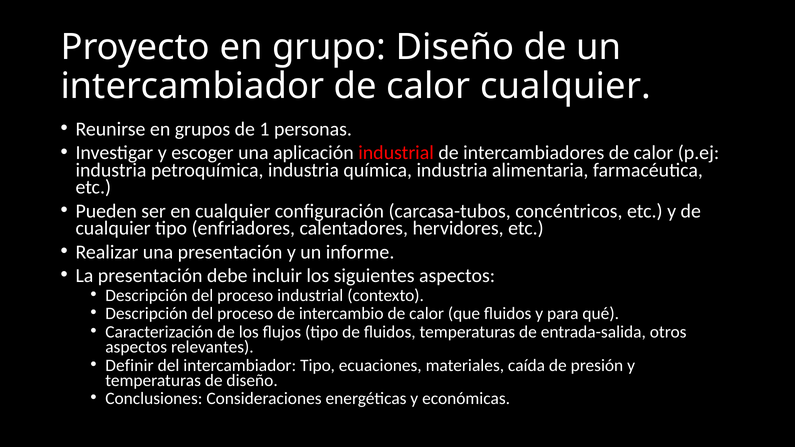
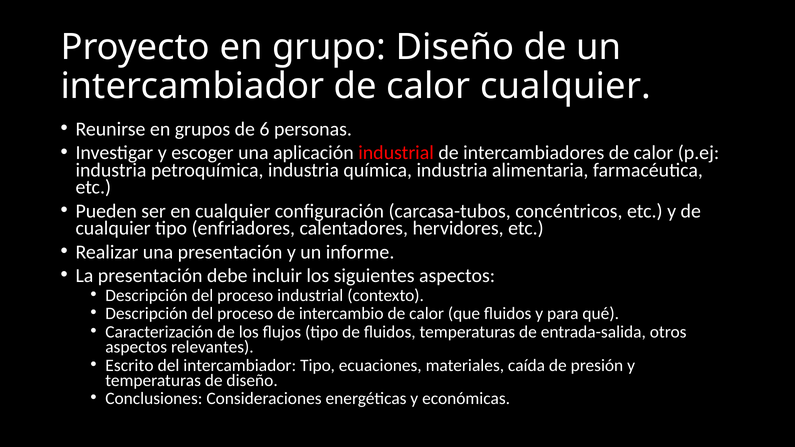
1: 1 -> 6 (265, 129)
Definir: Definir -> Escrito (129, 365)
